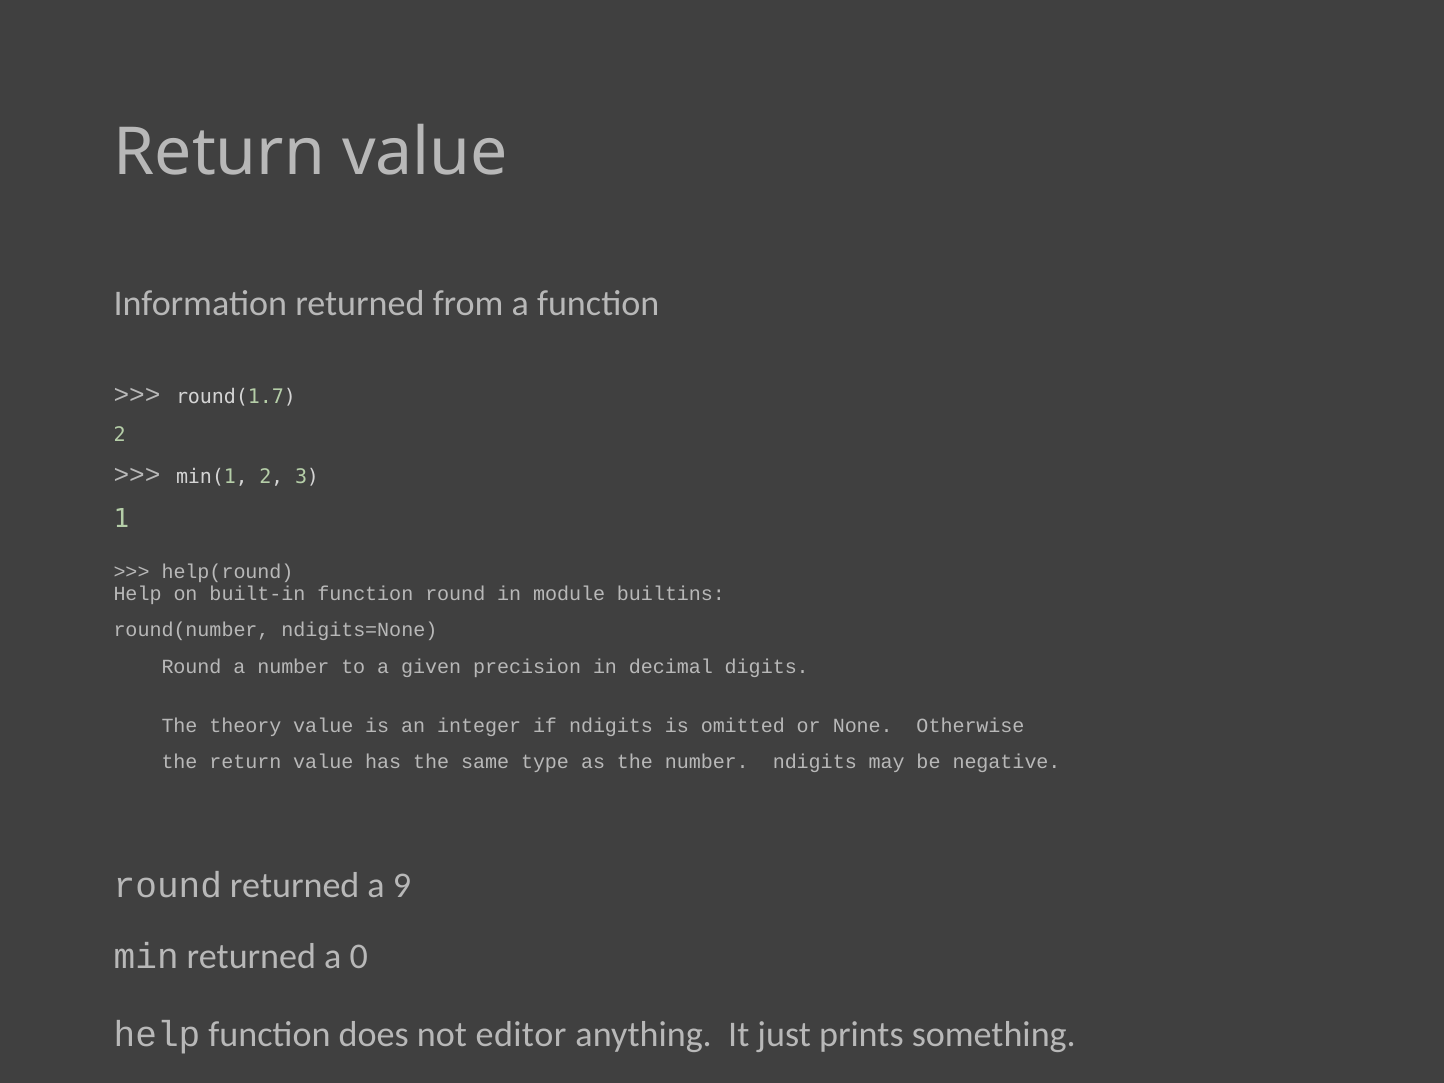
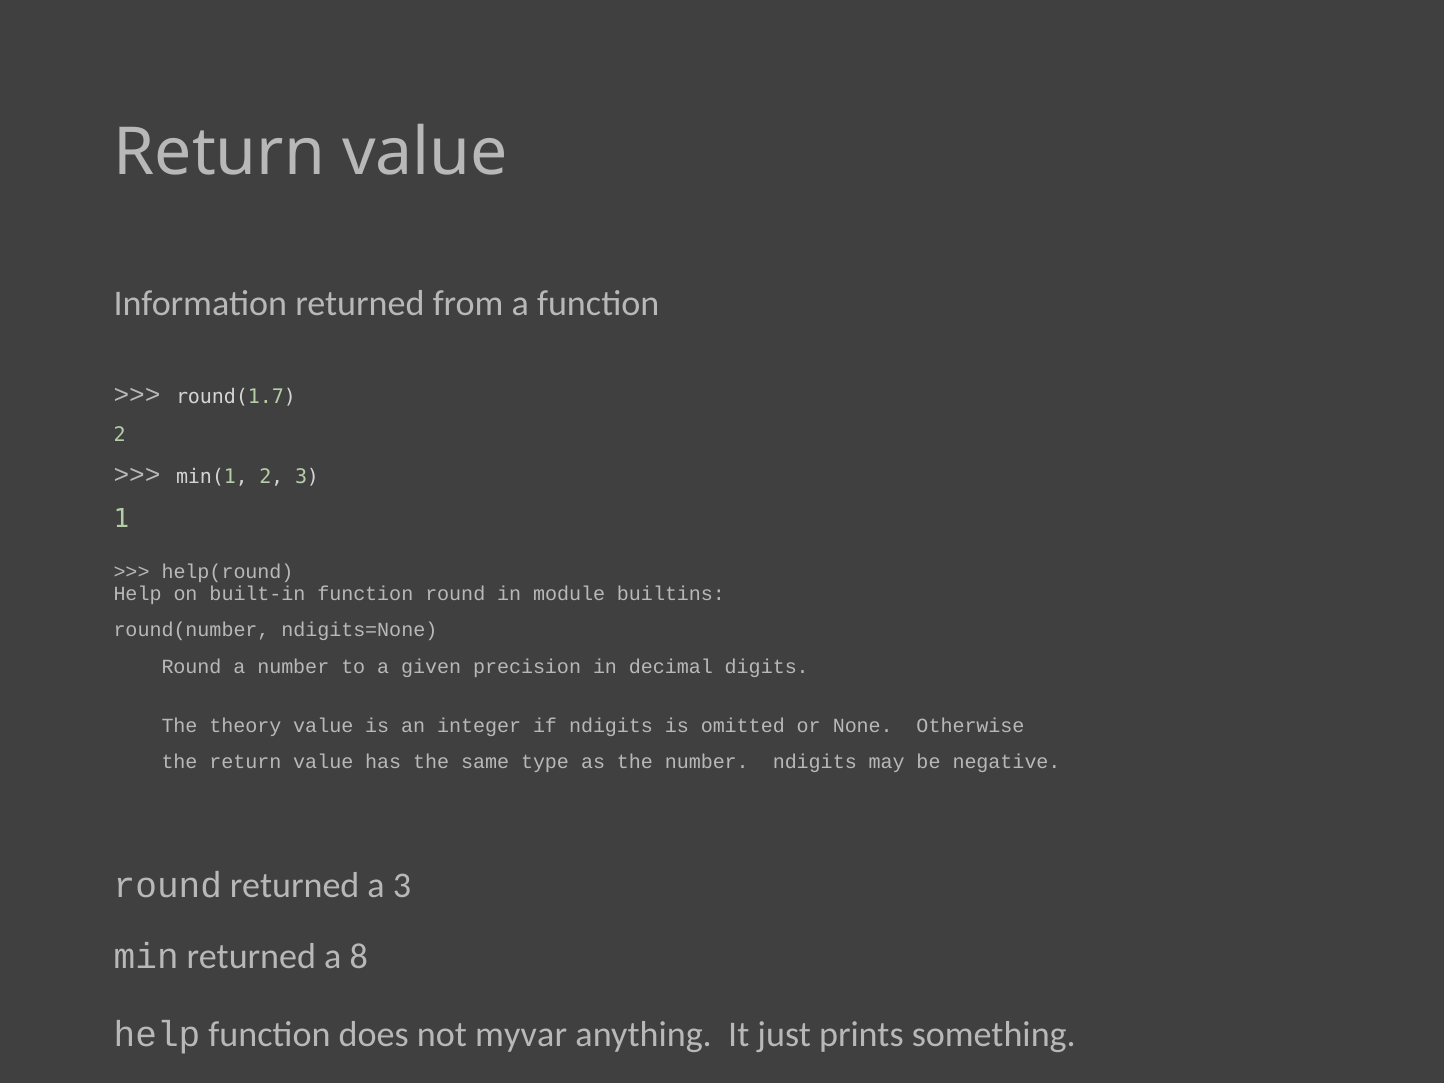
a 9: 9 -> 3 (402, 885)
0: 0 -> 8 (359, 957)
editor: editor -> myvar (521, 1035)
